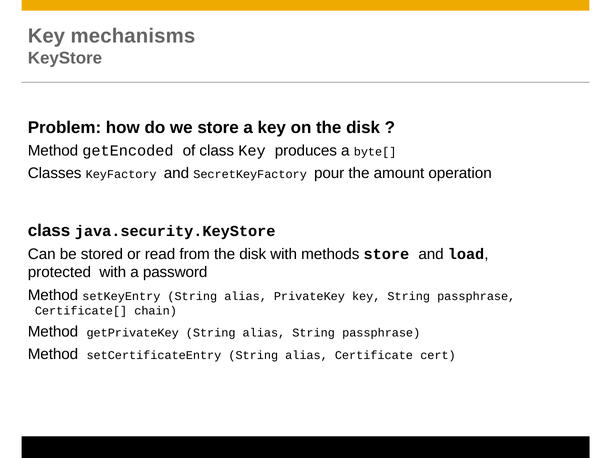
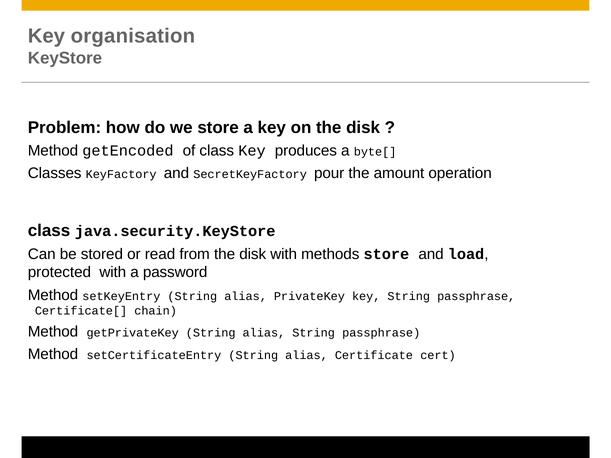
mechanisms: mechanisms -> organisation (133, 36)
